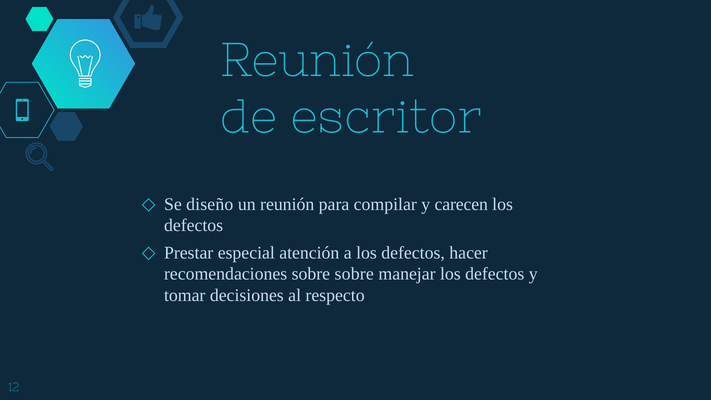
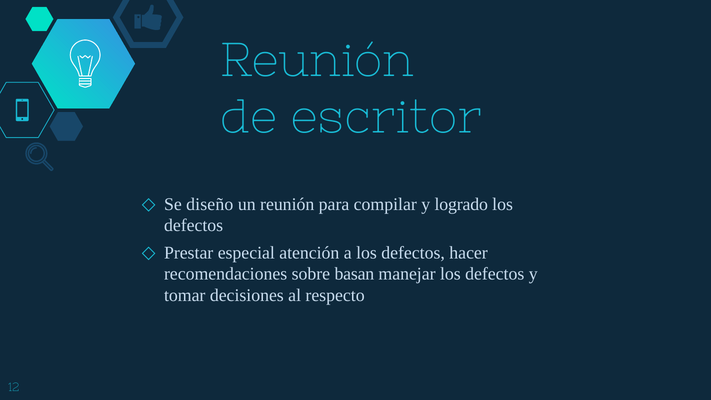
carecen: carecen -> logrado (461, 204)
sobre sobre: sobre -> basan (354, 274)
